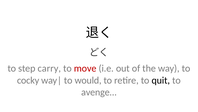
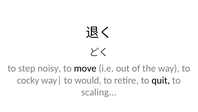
carry: carry -> noisy (49, 68)
move colour: red -> black (85, 68)
avenge: avenge -> scaling (99, 92)
